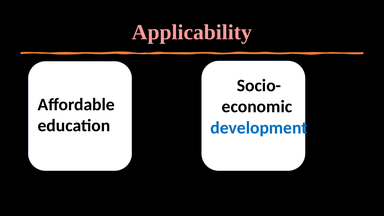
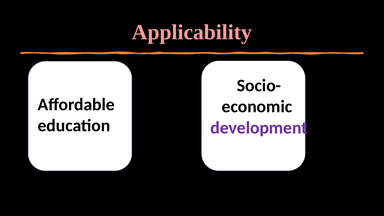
development colour: blue -> purple (259, 128)
